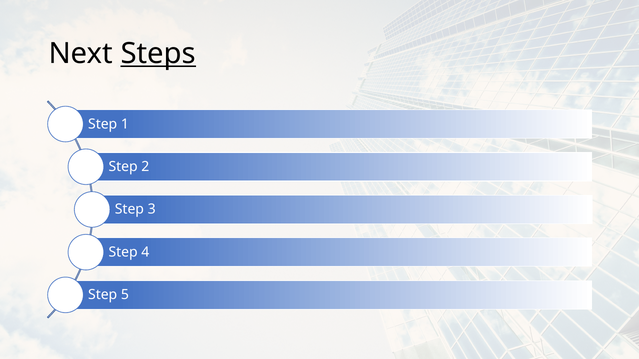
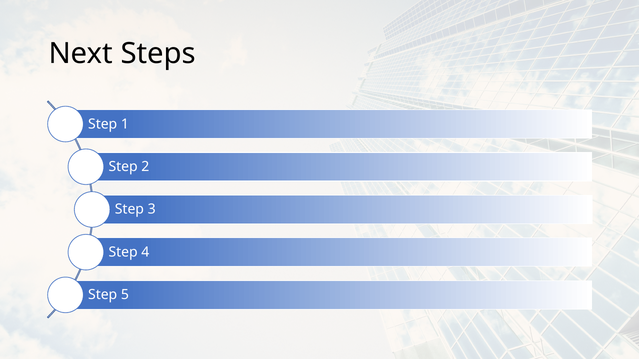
Steps underline: present -> none (158, 54)
